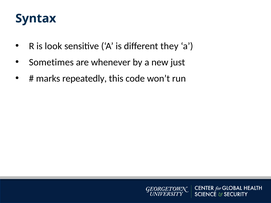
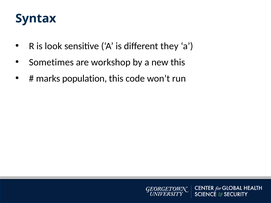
whenever: whenever -> workshop (111, 62)
new just: just -> this (178, 62)
repeatedly: repeatedly -> population (85, 79)
